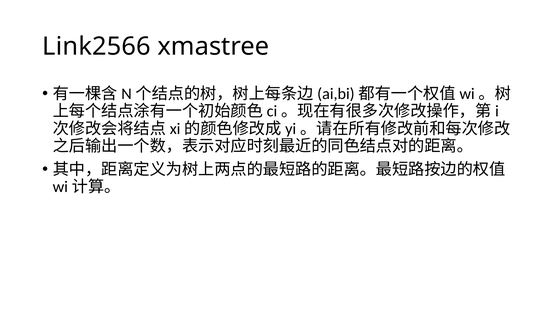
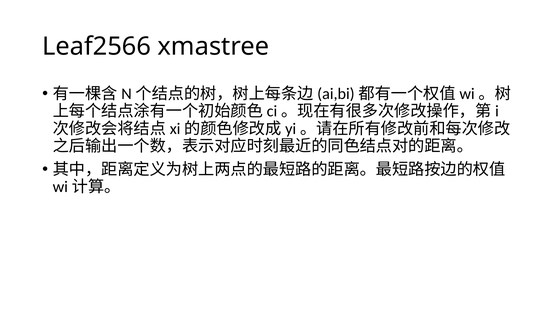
Link2566: Link2566 -> Leaf2566 (97, 47)
